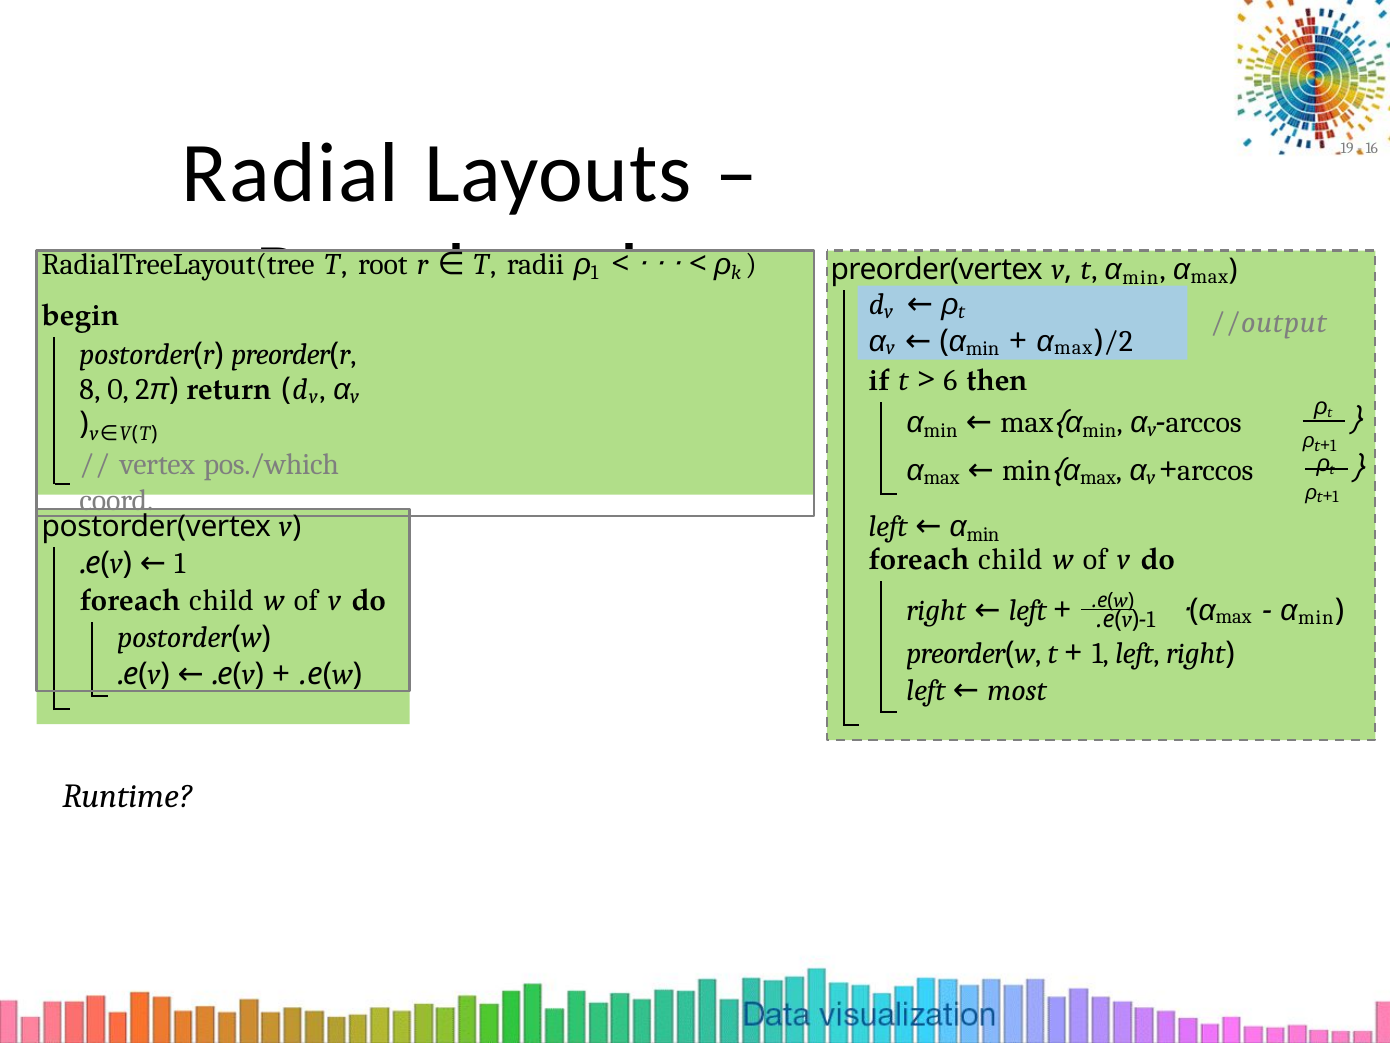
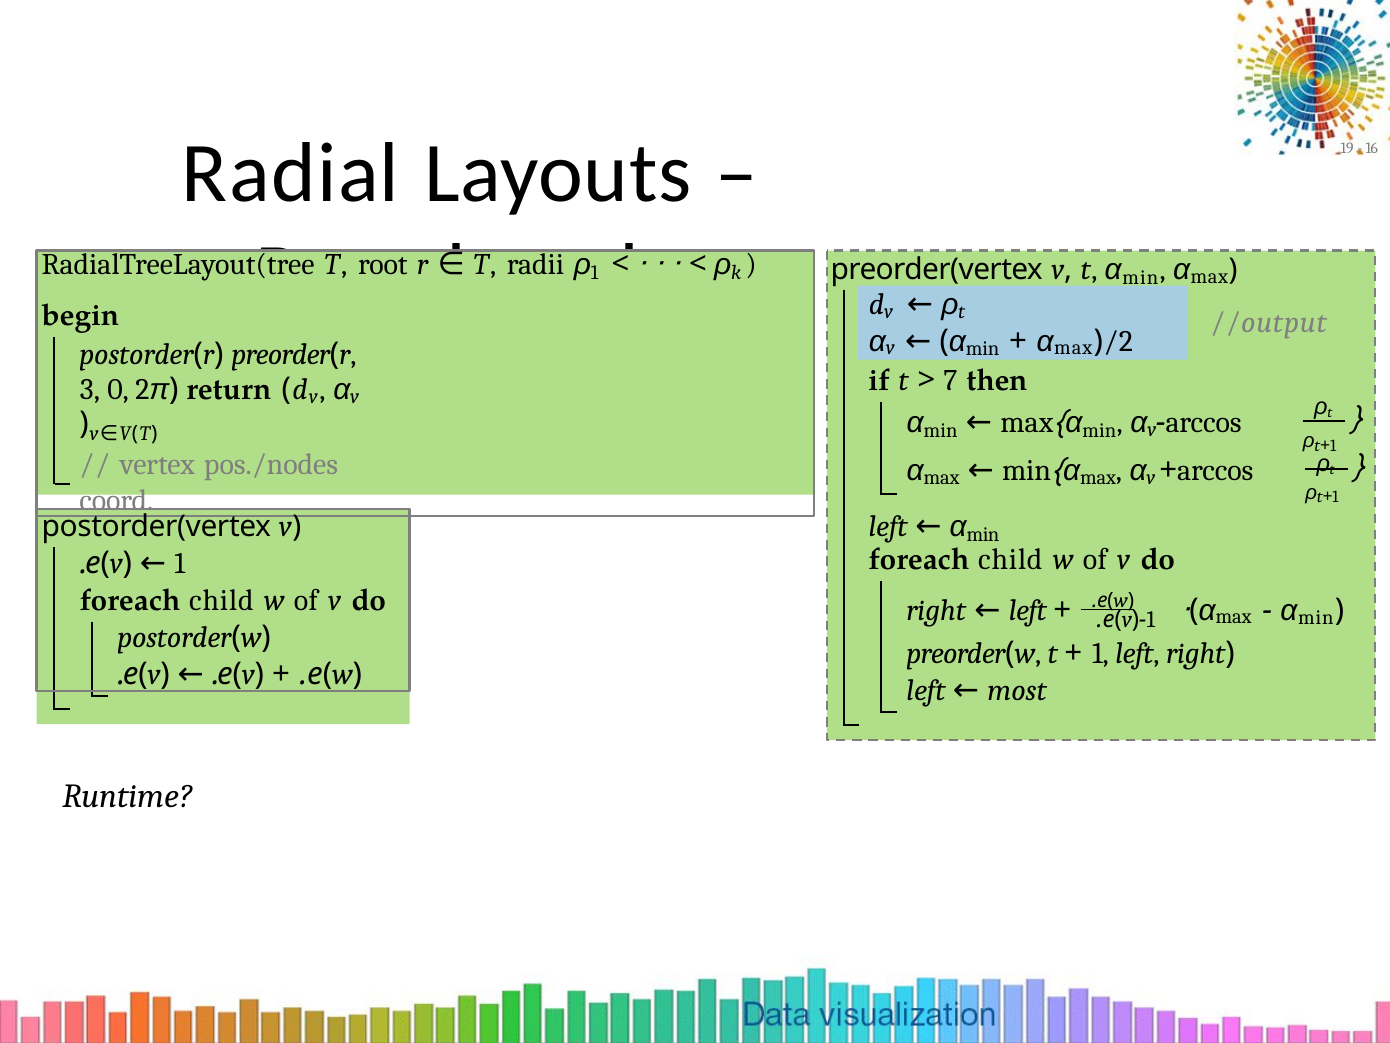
6: 6 -> 7 (950, 380)
8: 8 -> 3 (90, 390)
pos./which: pos./which -> pos./nodes (271, 464)
